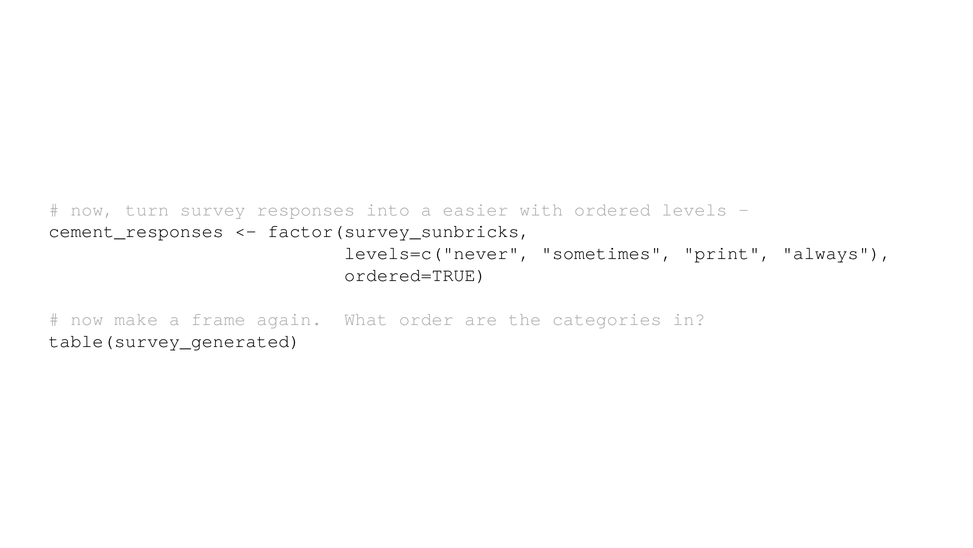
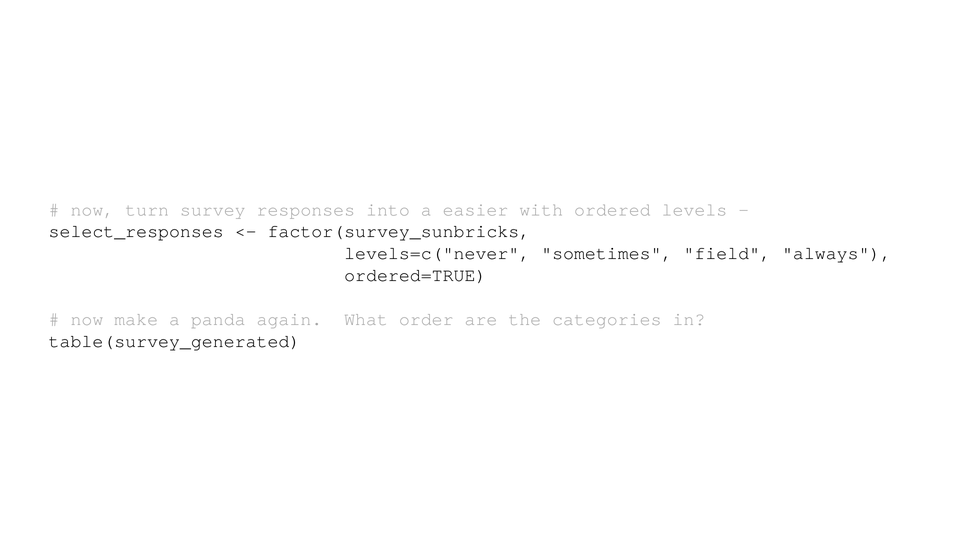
cement_responses: cement_responses -> select_responses (136, 231)
print: print -> field (727, 253)
frame: frame -> panda (218, 319)
